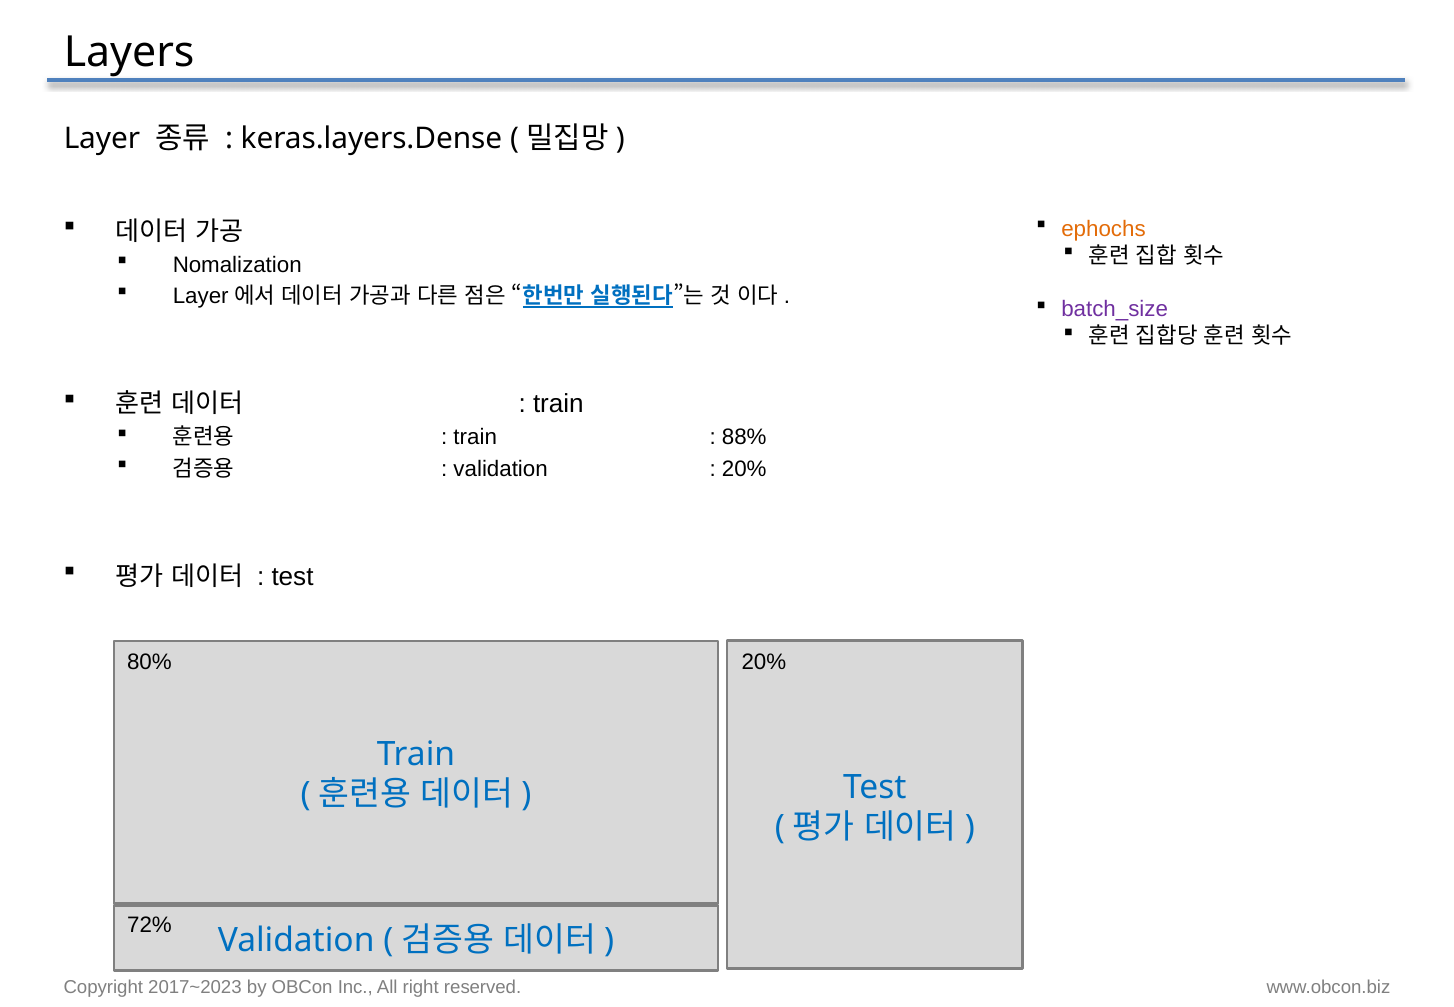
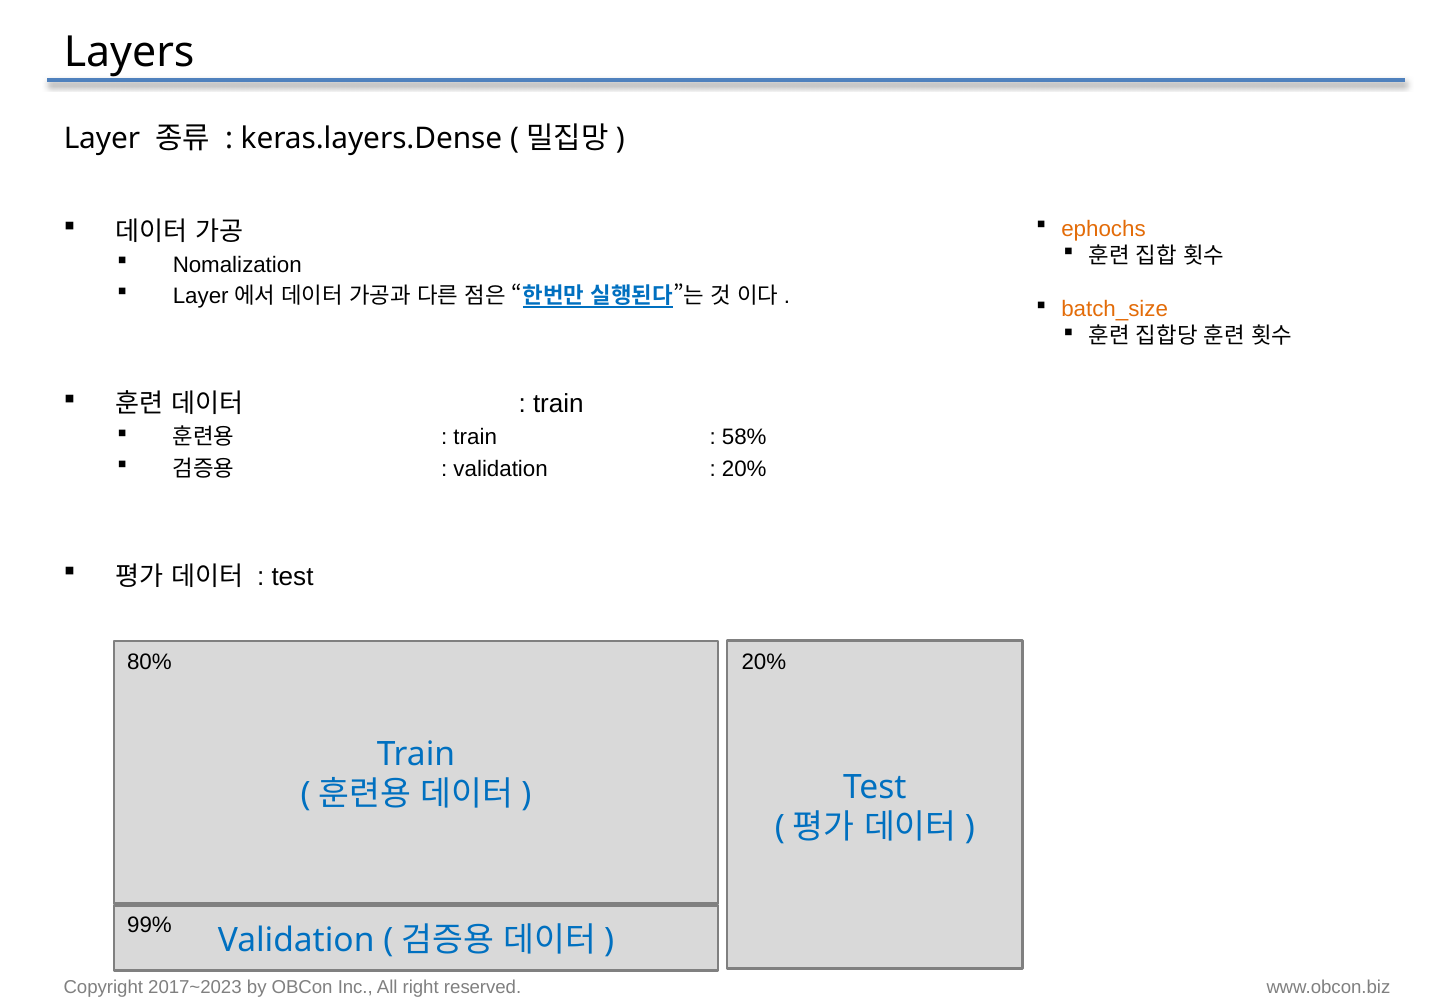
batch_size colour: purple -> orange (1115, 309)
88%: 88% -> 58% (744, 437)
72%: 72% -> 99% (149, 925)
